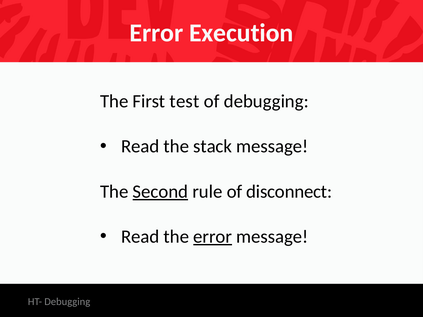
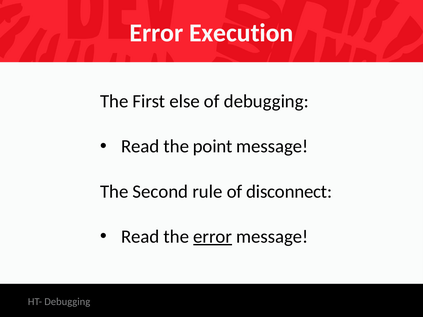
test: test -> else (185, 101)
stack: stack -> point (213, 147)
Second underline: present -> none (160, 192)
